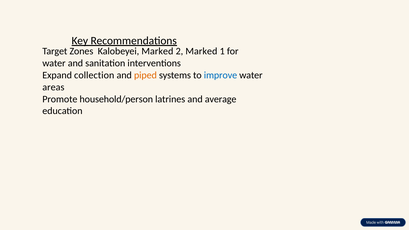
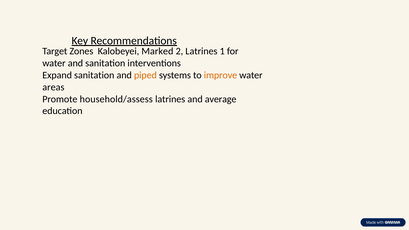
2 Marked: Marked -> Latrines (201, 51)
Expand collection: collection -> sanitation (94, 75)
improve colour: blue -> orange (221, 75)
household/person: household/person -> household/assess (116, 99)
